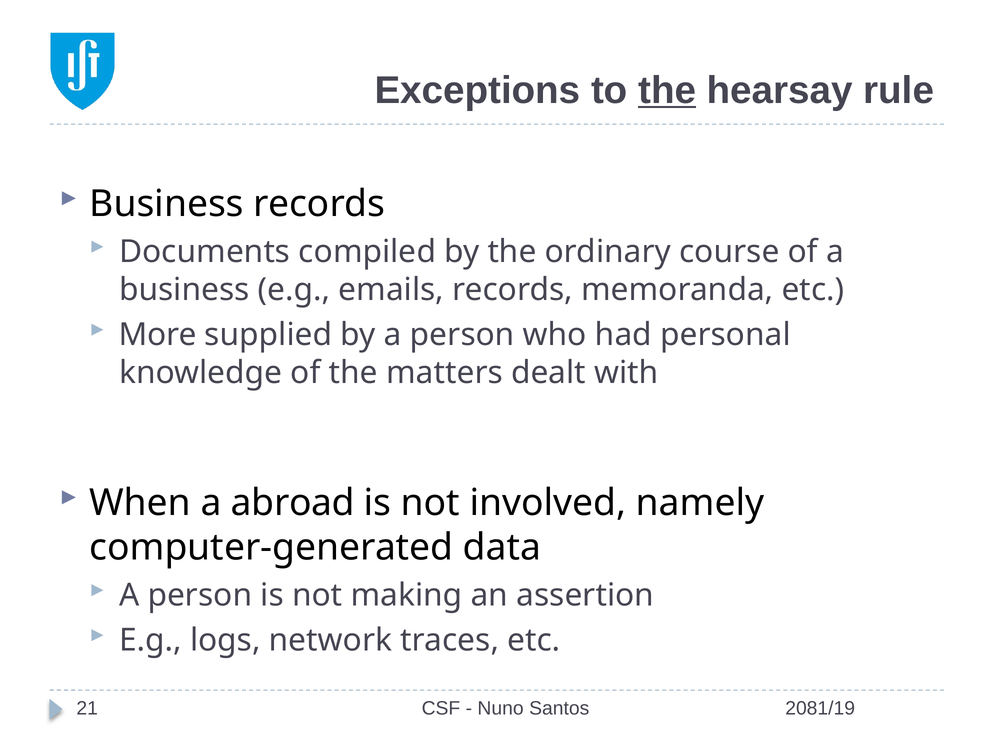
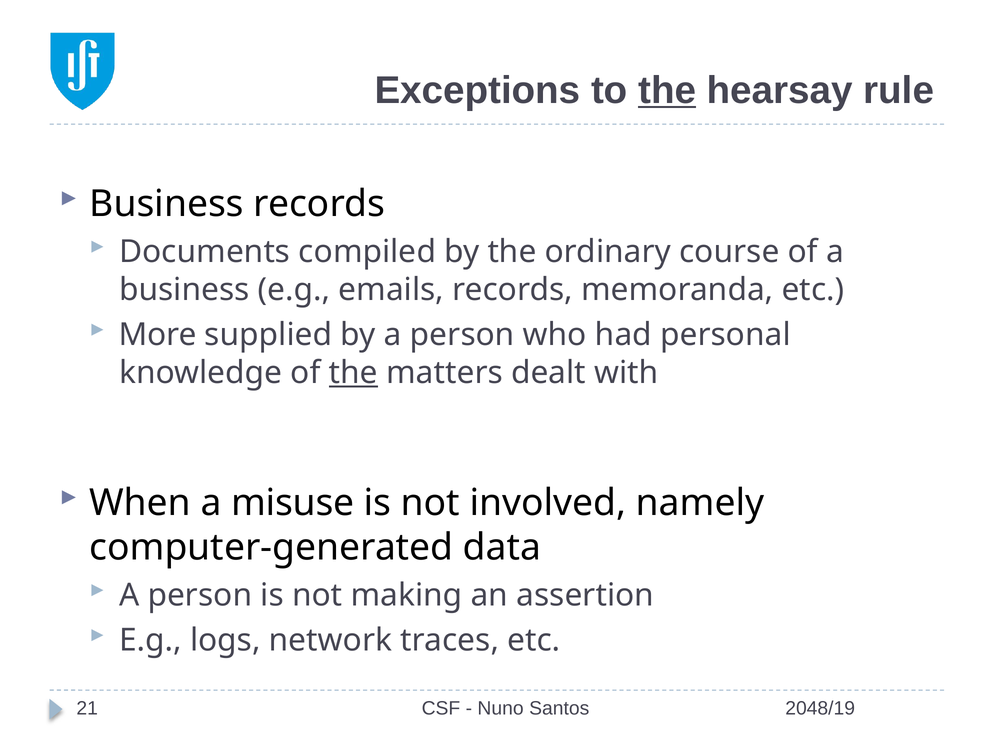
the underline: none -> present (353, 373)
abroad: abroad -> misuse (293, 503)
2081/19: 2081/19 -> 2048/19 (820, 709)
